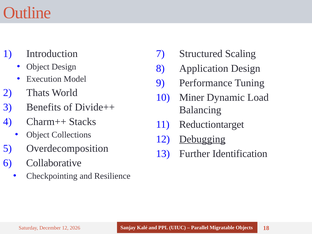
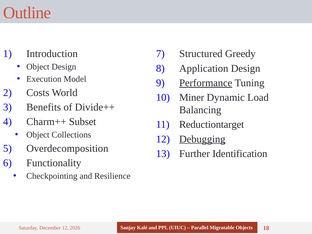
Scaling: Scaling -> Greedy (240, 54)
Performance underline: none -> present (206, 83)
Thats: Thats -> Costs (38, 93)
Stacks: Stacks -> Subset (83, 122)
Collaborative: Collaborative -> Functionality (54, 163)
